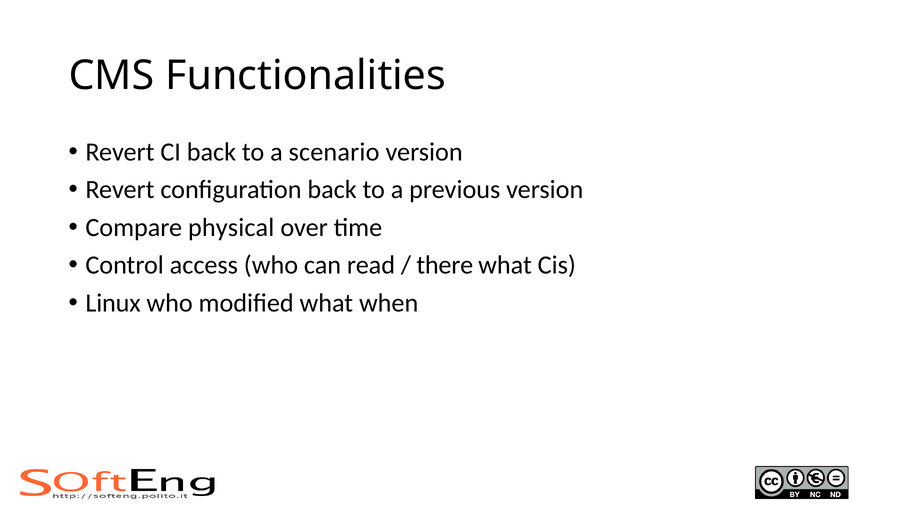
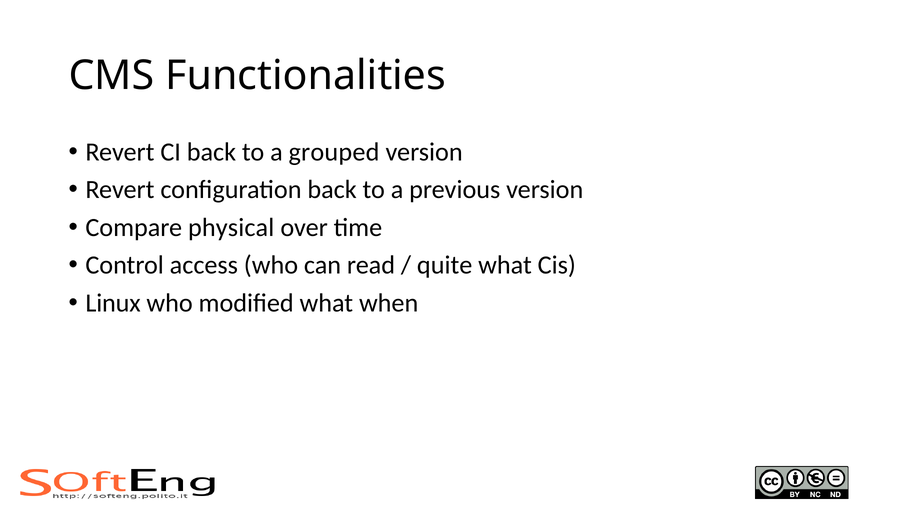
scenario: scenario -> grouped (334, 152)
there: there -> quite (445, 265)
